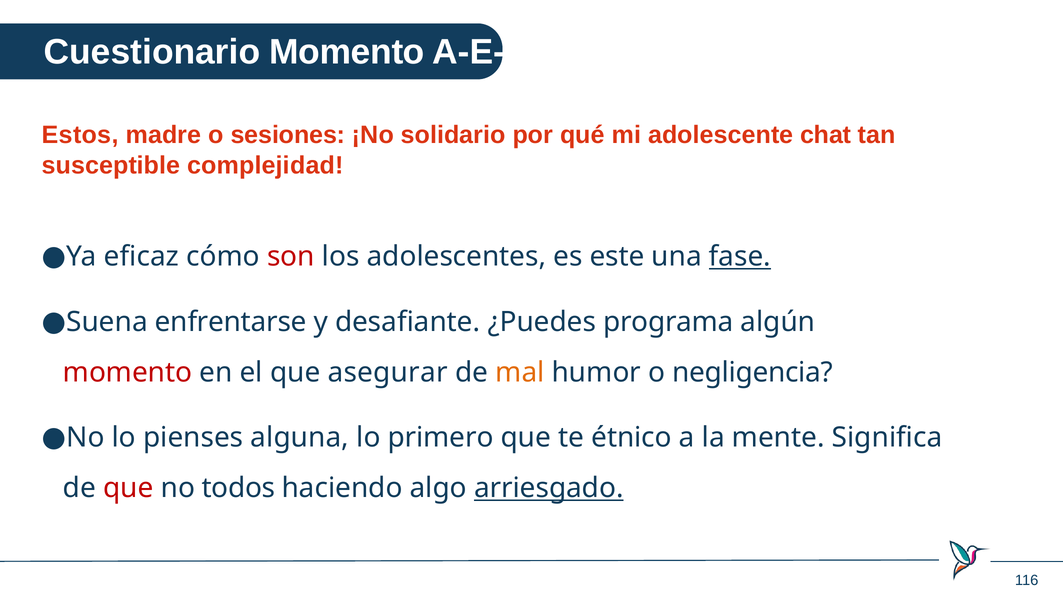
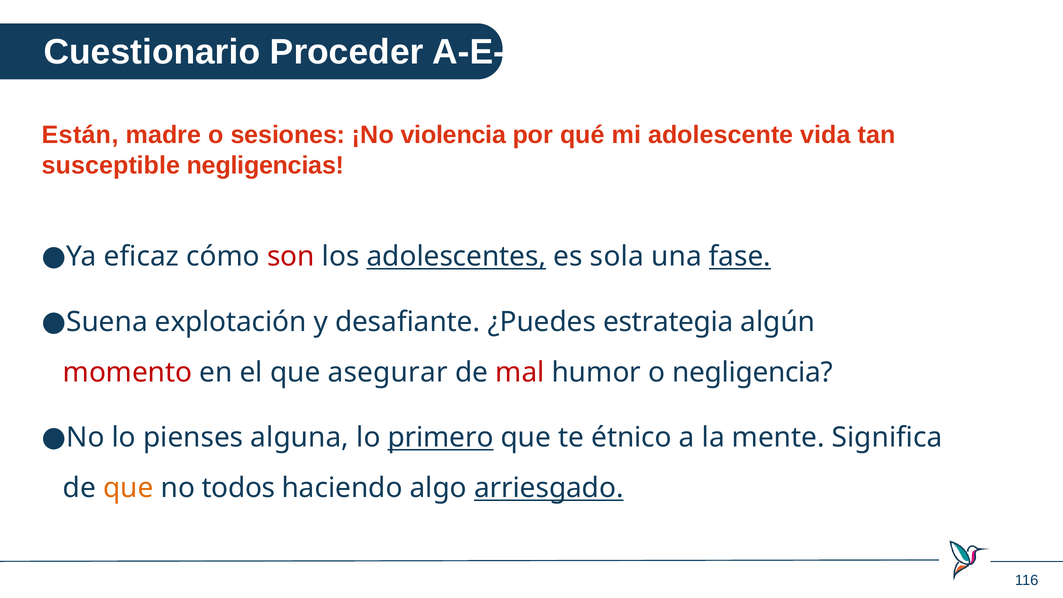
Cuestionario Momento: Momento -> Proceder (347, 52)
Estos: Estos -> Están (80, 135)
solidario: solidario -> violencia (453, 135)
chat: chat -> vida (826, 135)
complejidad: complejidad -> negligencias (266, 165)
adolescentes underline: none -> present (456, 257)
este: este -> sola (617, 257)
enfrentarse: enfrentarse -> explotación (231, 322)
programa: programa -> estrategia (668, 322)
mal colour: orange -> red (520, 372)
primero underline: none -> present (441, 438)
que colour: red -> orange (128, 488)
